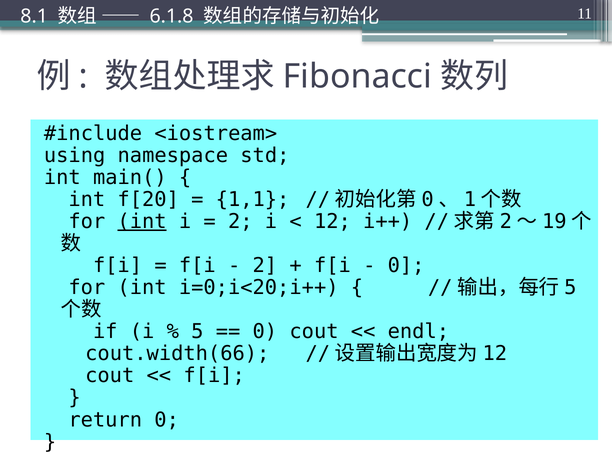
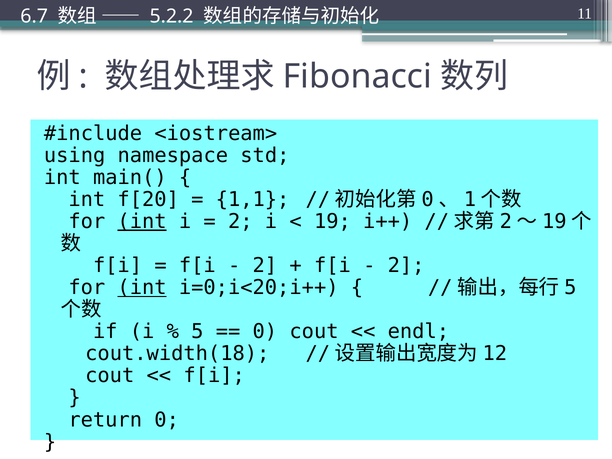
8.1: 8.1 -> 6.7 (34, 16)
6.1.8: 6.1.8 -> 5.2.2 (172, 16)
12: 12 -> 19 (332, 222)
0: 0 -> 2 (406, 266)
int underline: none -> present (142, 288)
cout.width(66: cout.width(66 -> cout.width(18 (177, 354)
